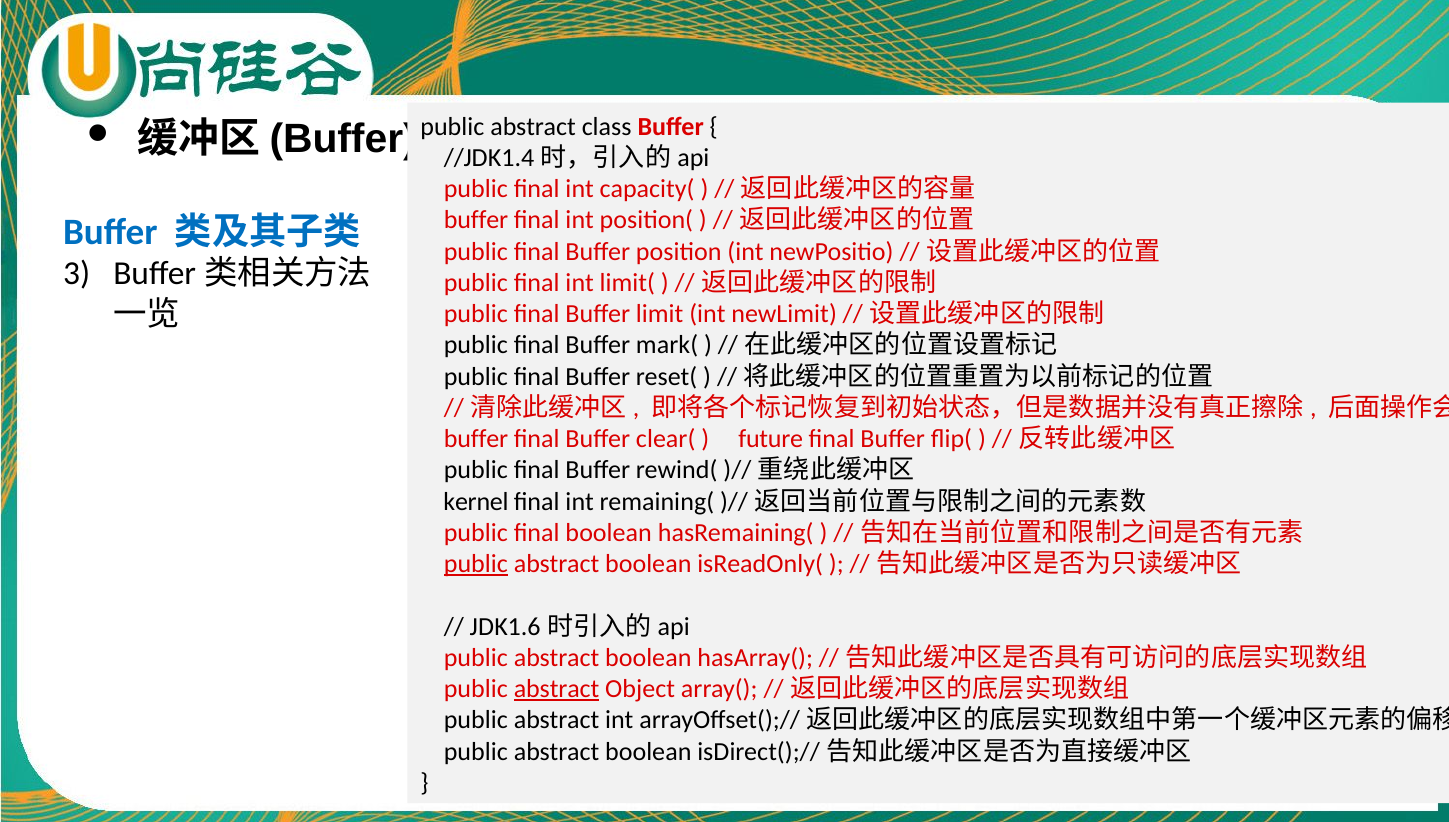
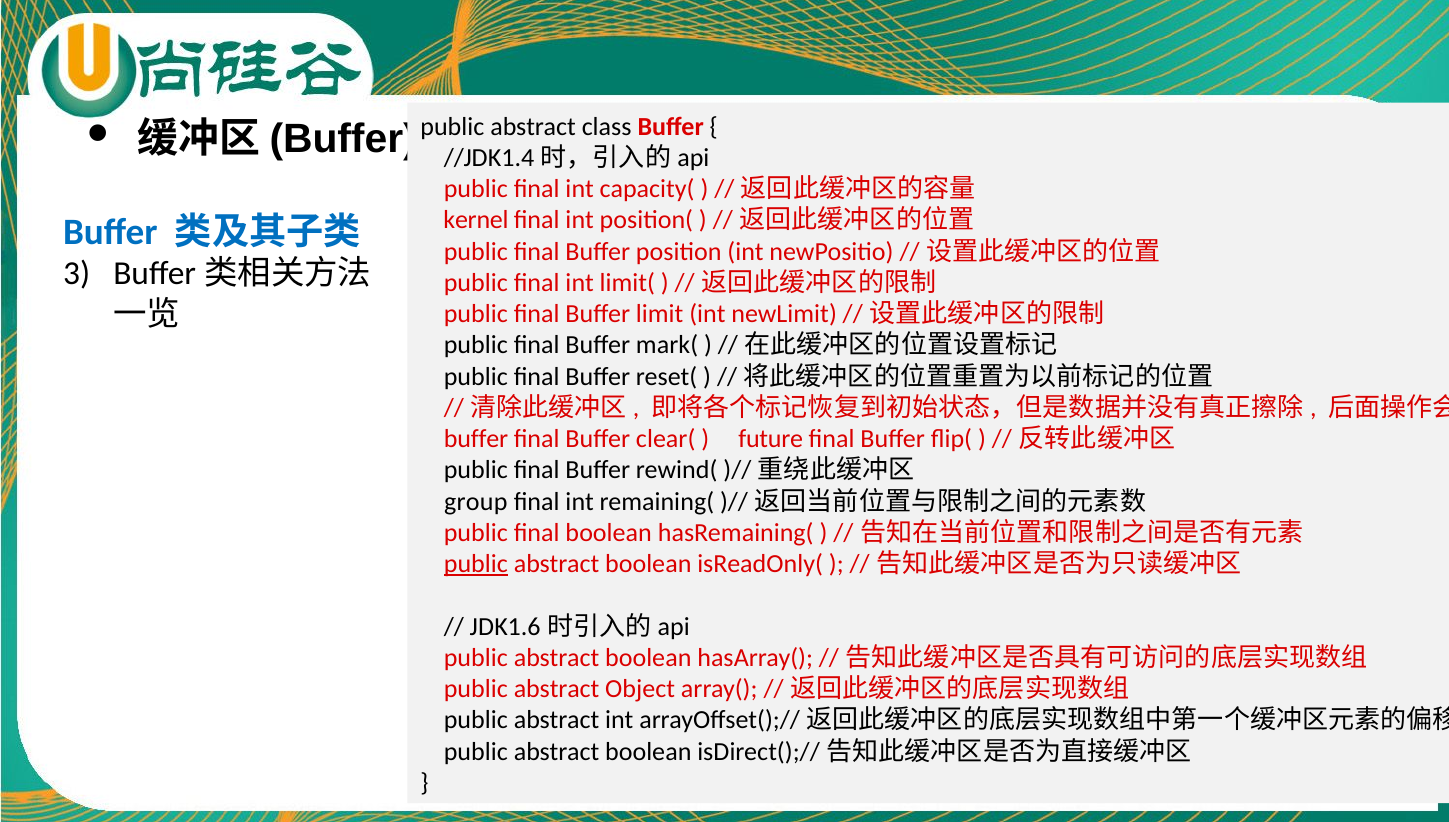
buffer: buffer -> kernel (476, 220)
kernel: kernel -> group (476, 502)
abstract underline: present -> none (557, 689)
